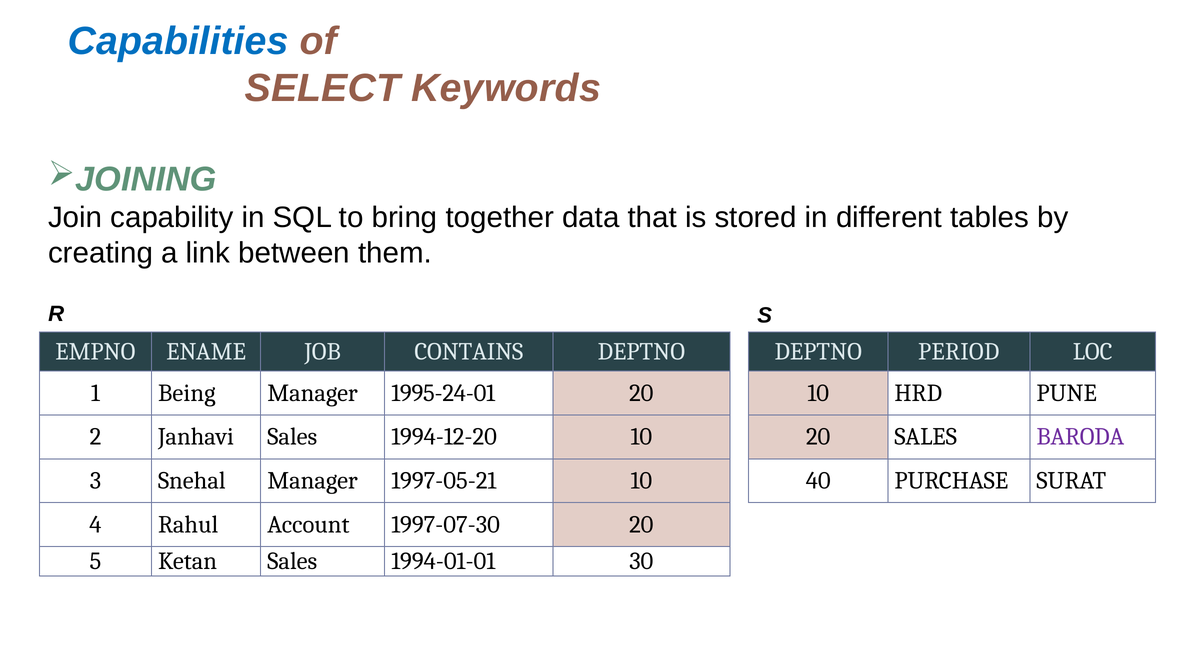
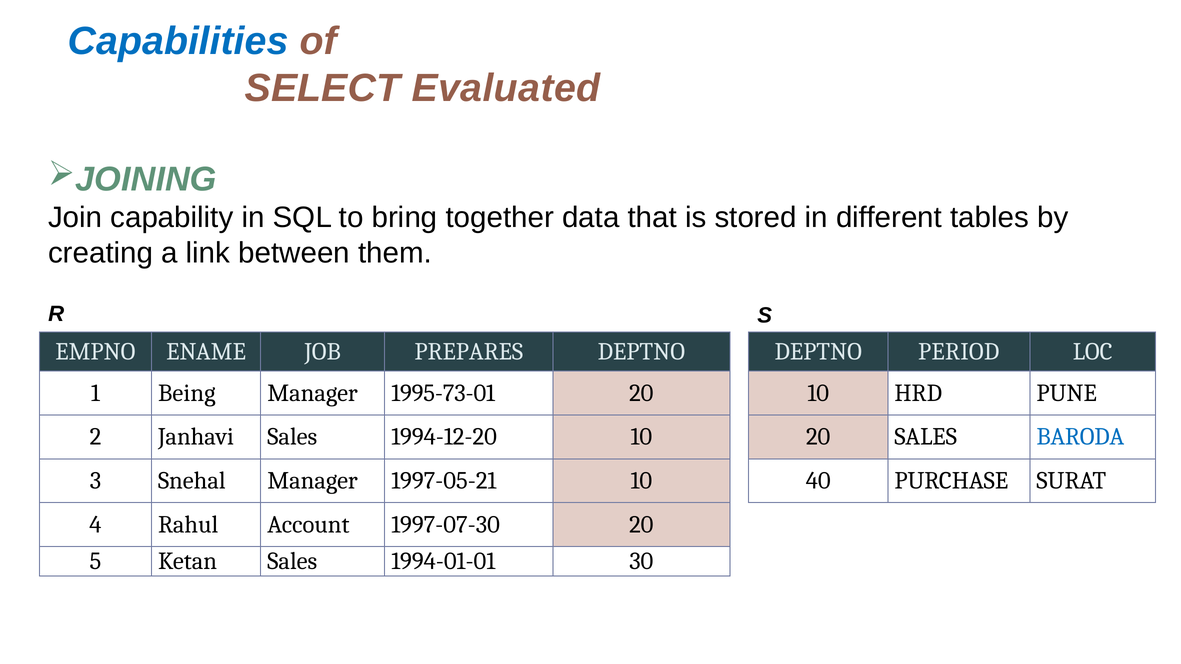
Keywords: Keywords -> Evaluated (506, 89)
CONTAINS: CONTAINS -> PREPARES (469, 352)
1995-24-01: 1995-24-01 -> 1995-73-01 (443, 393)
BARODA colour: purple -> blue (1080, 437)
